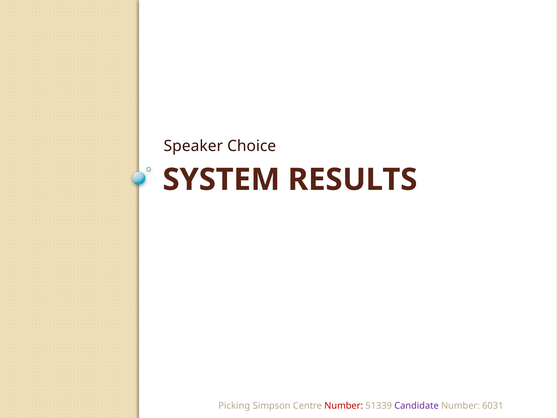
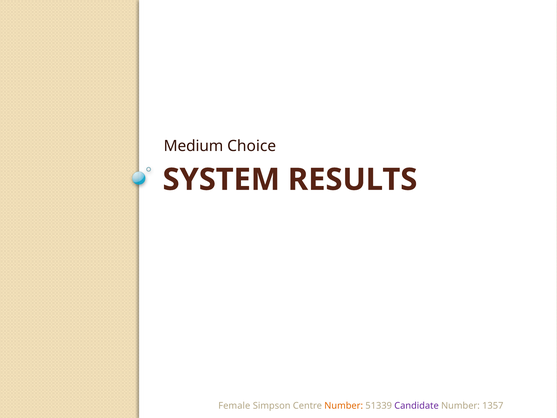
Speaker: Speaker -> Medium (193, 146)
Picking: Picking -> Female (234, 405)
Number colour: red -> orange (344, 405)
6031: 6031 -> 1357 (493, 405)
